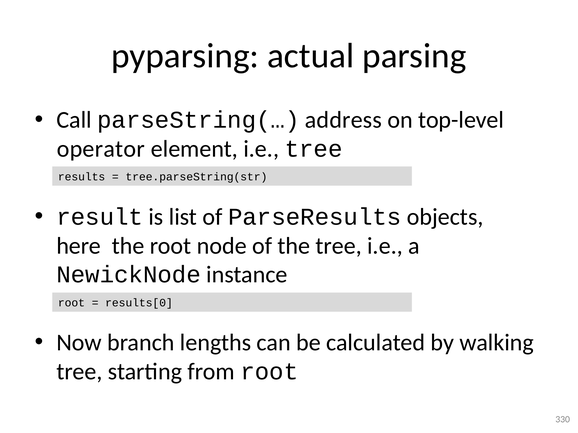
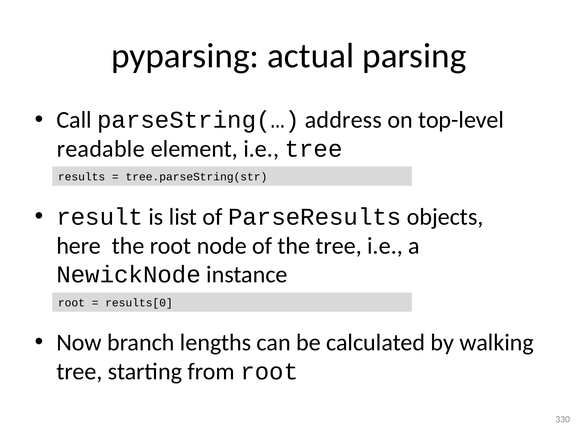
operator: operator -> readable (101, 149)
